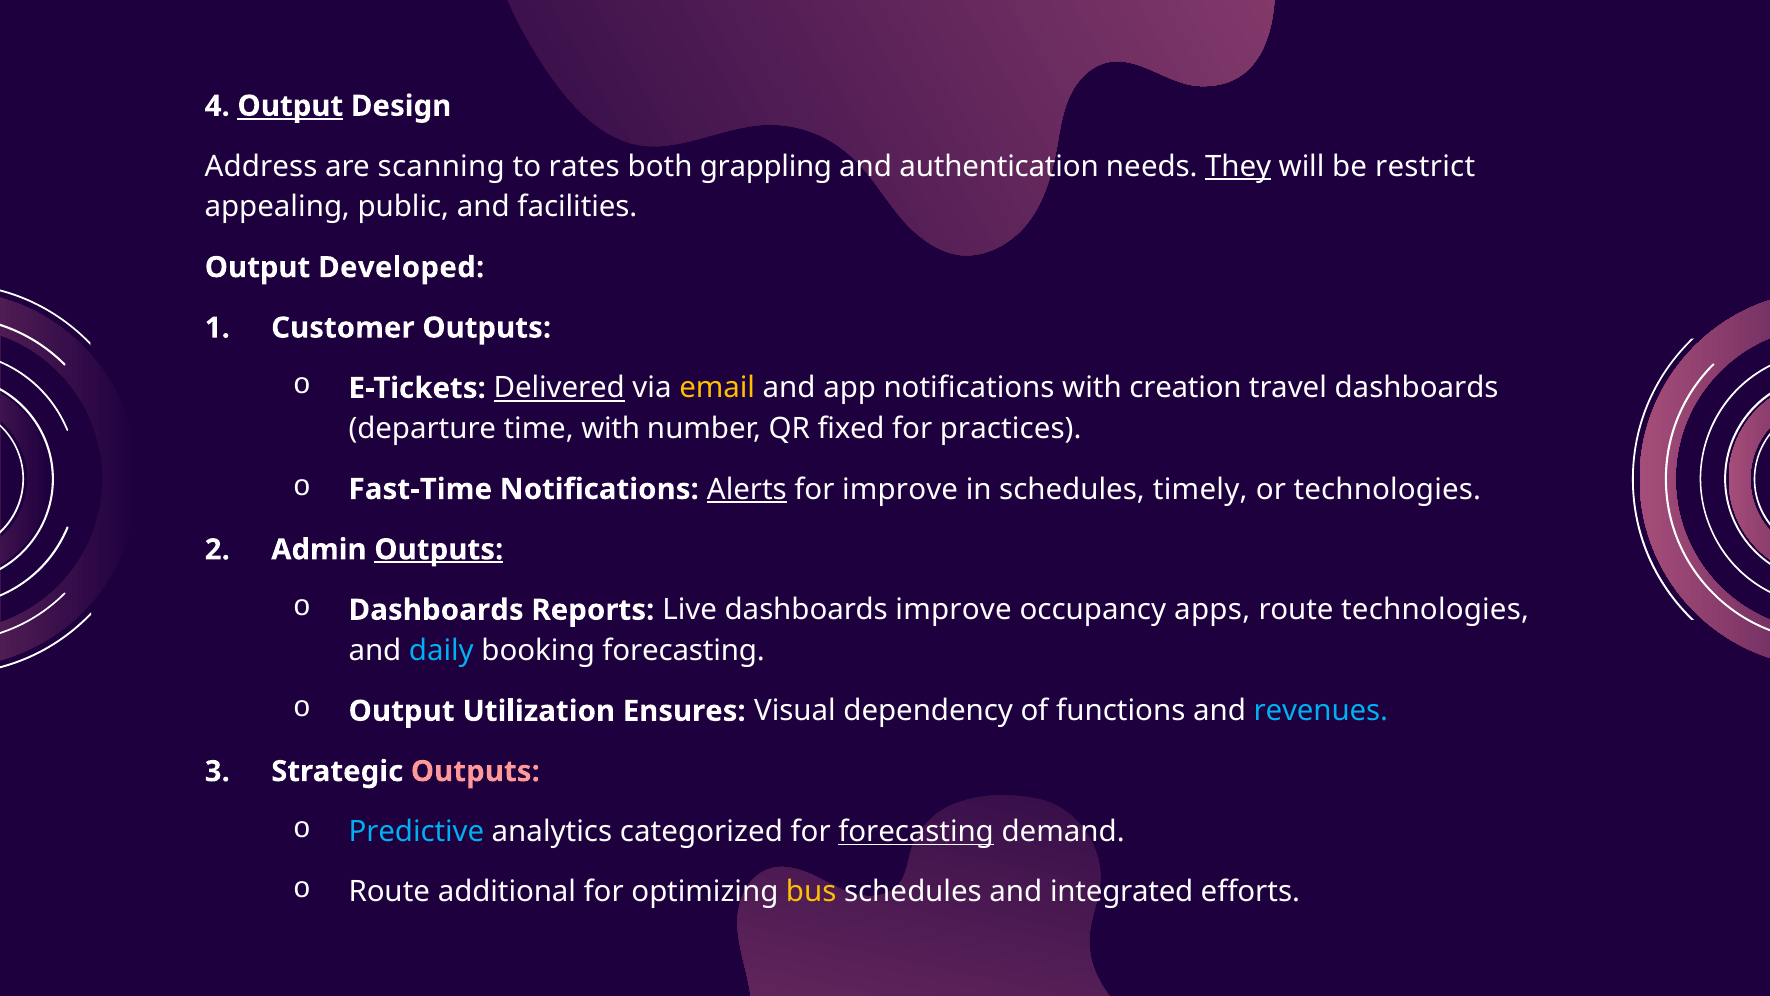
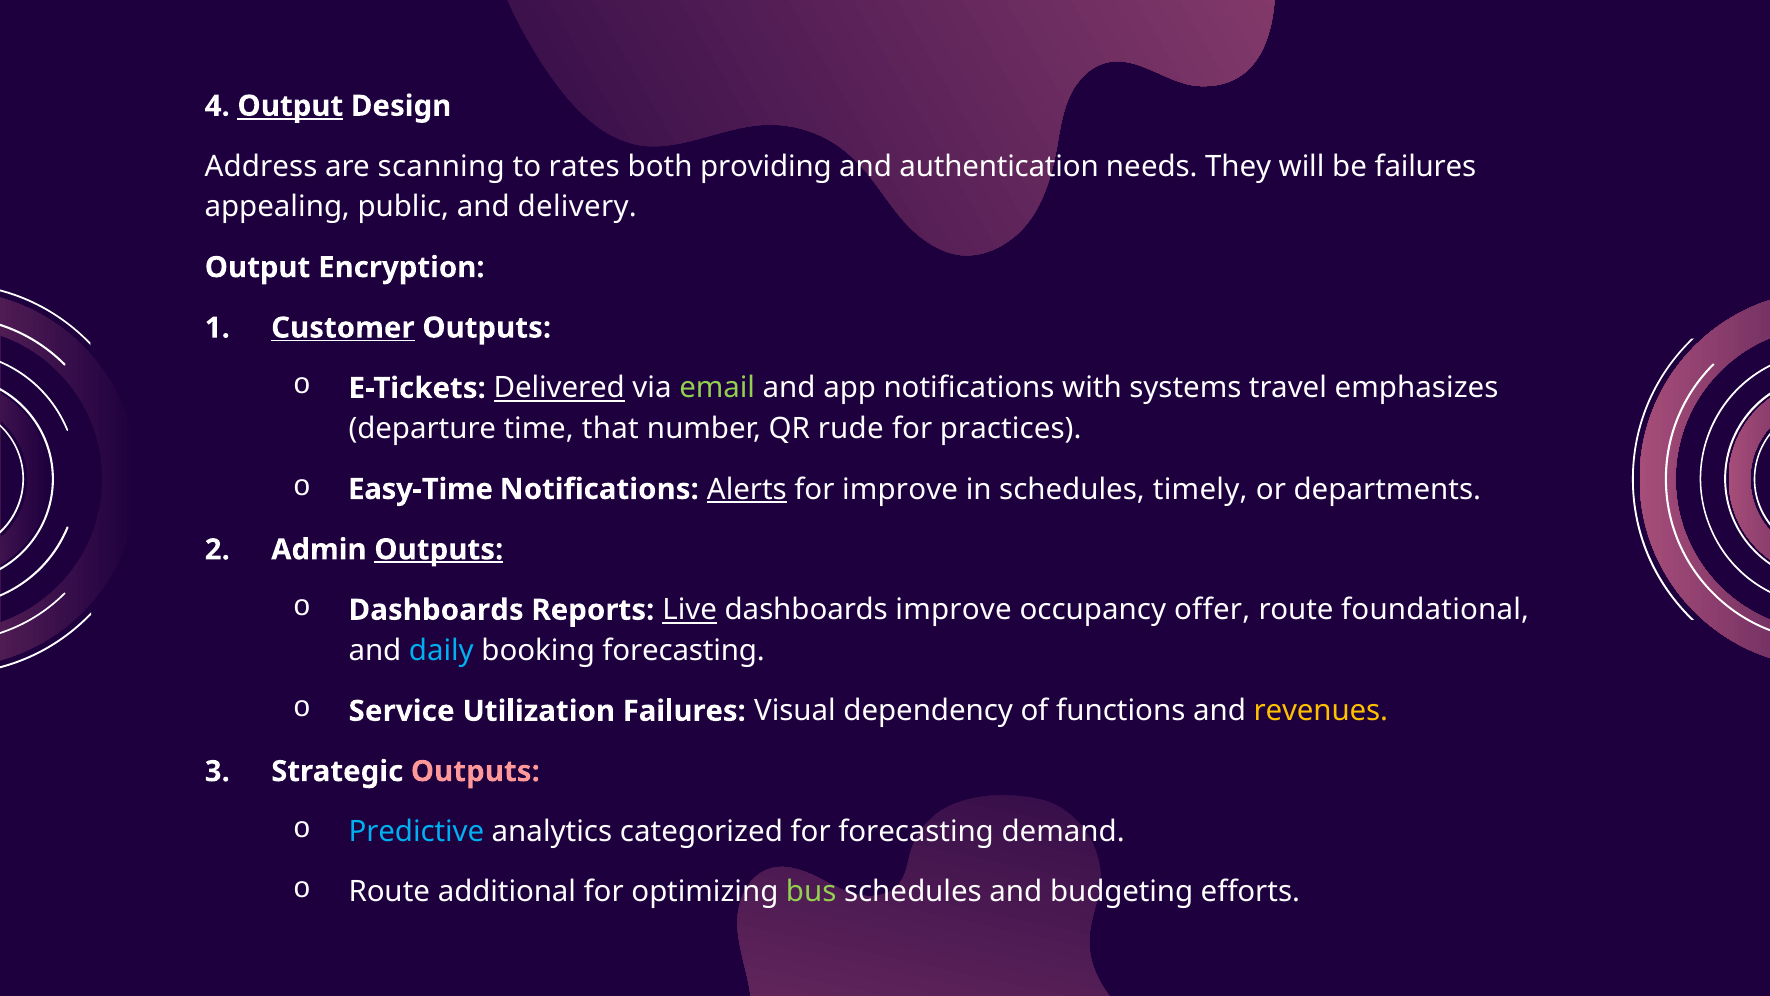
grappling: grappling -> providing (766, 166)
They underline: present -> none (1238, 166)
be restrict: restrict -> failures (1425, 166)
facilities: facilities -> delivery (577, 207)
Developed: Developed -> Encryption (401, 267)
Customer underline: none -> present (343, 328)
email colour: yellow -> light green (717, 388)
creation: creation -> systems (1185, 388)
travel dashboards: dashboards -> emphasizes (1417, 388)
time with: with -> that (610, 429)
fixed: fixed -> rude (851, 429)
Fast-Time: Fast-Time -> Easy-Time (421, 489)
or technologies: technologies -> departments (1387, 489)
Live underline: none -> present (690, 610)
apps: apps -> offer (1212, 610)
route technologies: technologies -> foundational (1435, 610)
Output: Output -> Service (402, 711)
Utilization Ensures: Ensures -> Failures (684, 711)
revenues colour: light blue -> yellow (1321, 711)
forecasting underline: present -> none (916, 832)
bus colour: yellow -> light green (811, 892)
integrated: integrated -> budgeting (1122, 892)
